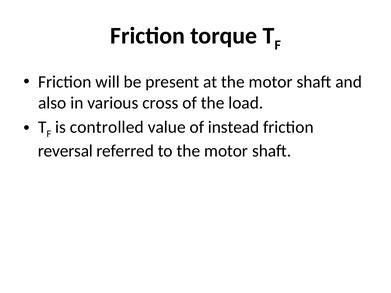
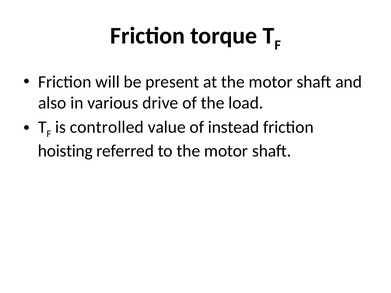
cross: cross -> drive (160, 103)
reversal: reversal -> hoisting (65, 151)
